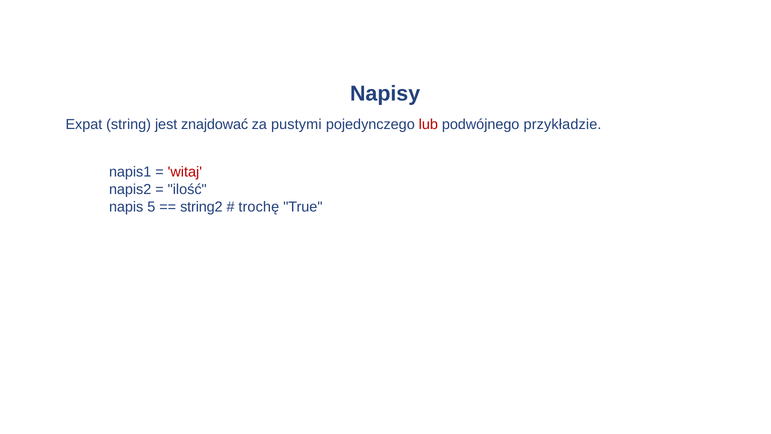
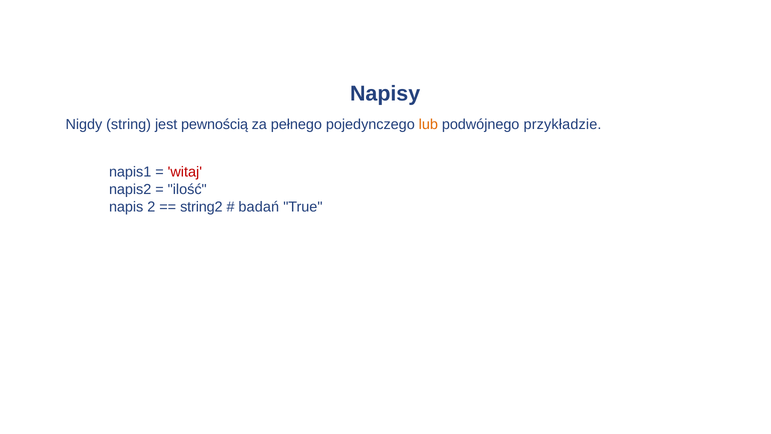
Expat: Expat -> Nigdy (84, 125)
znajdować: znajdować -> pewnością (215, 125)
pustymi: pustymi -> pełnego (296, 125)
lub colour: red -> orange (428, 125)
5: 5 -> 2 (151, 207)
trochę: trochę -> badań (259, 207)
